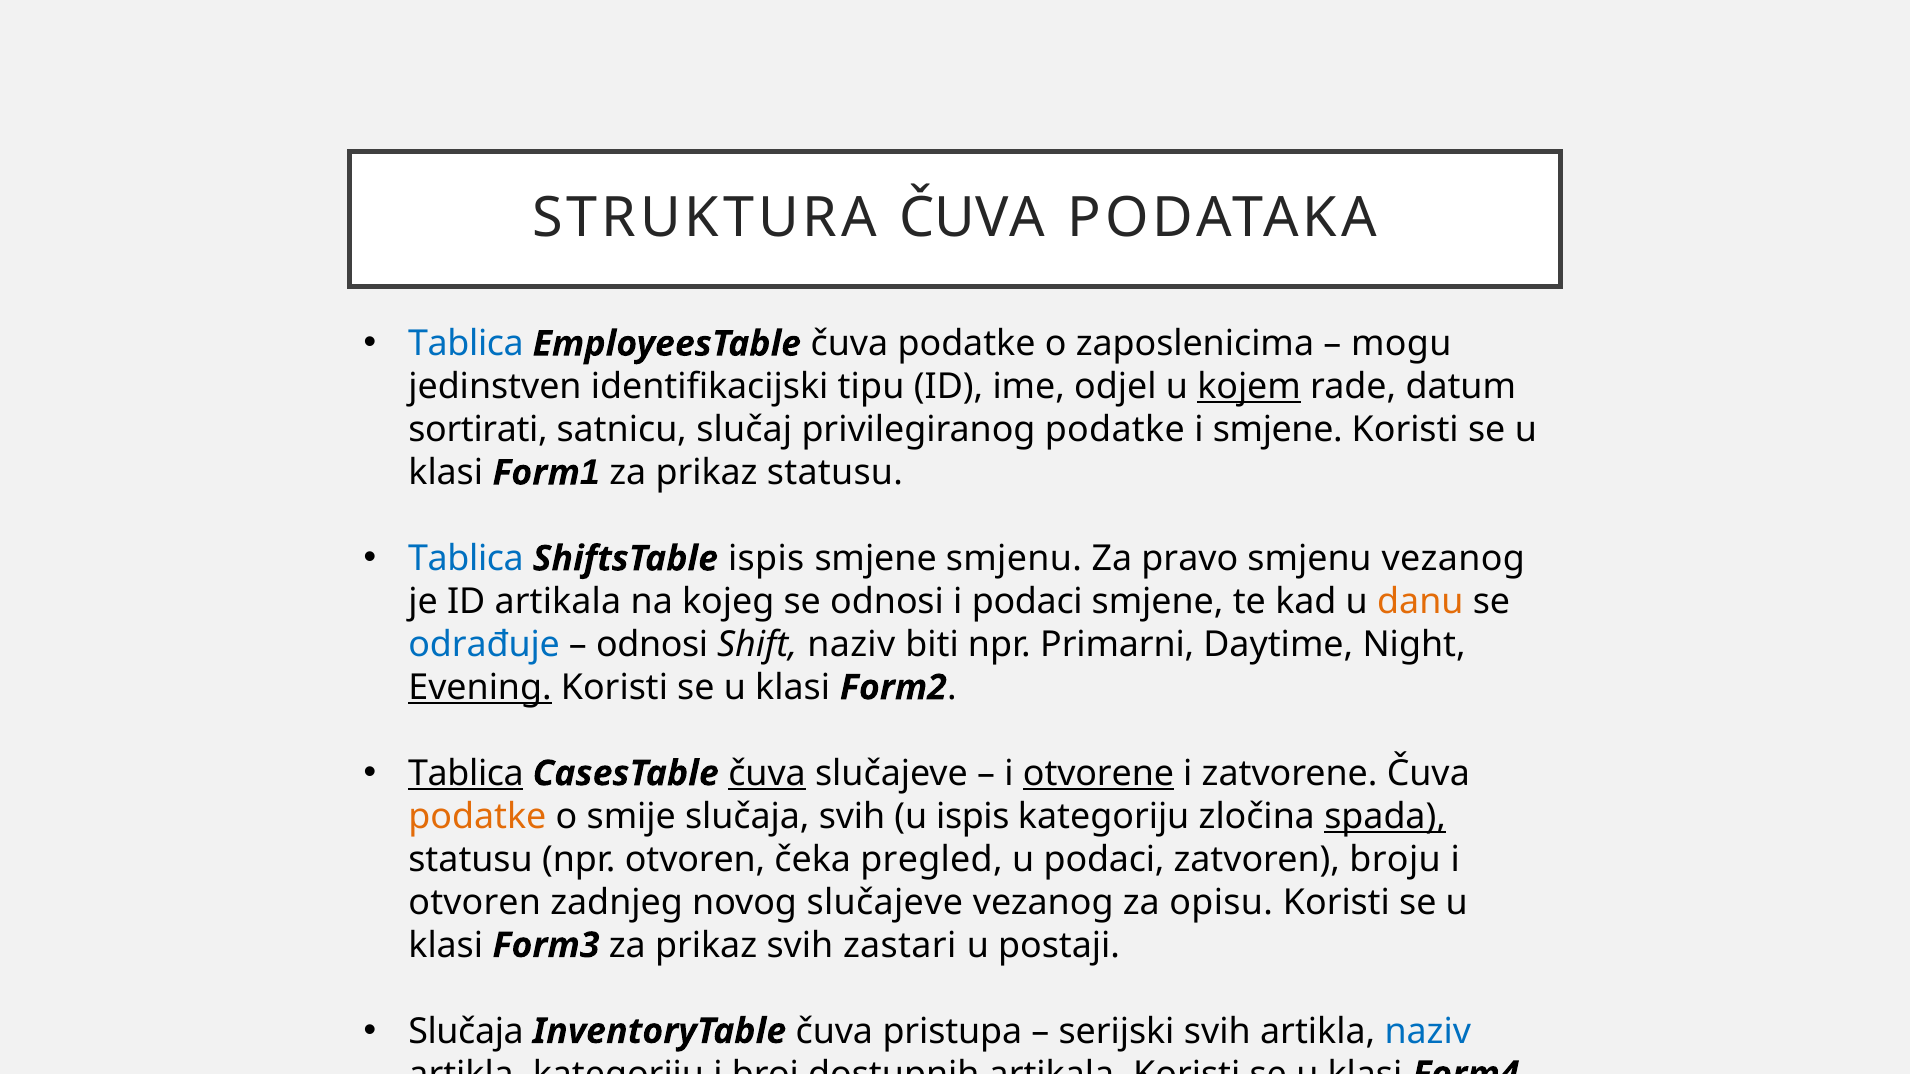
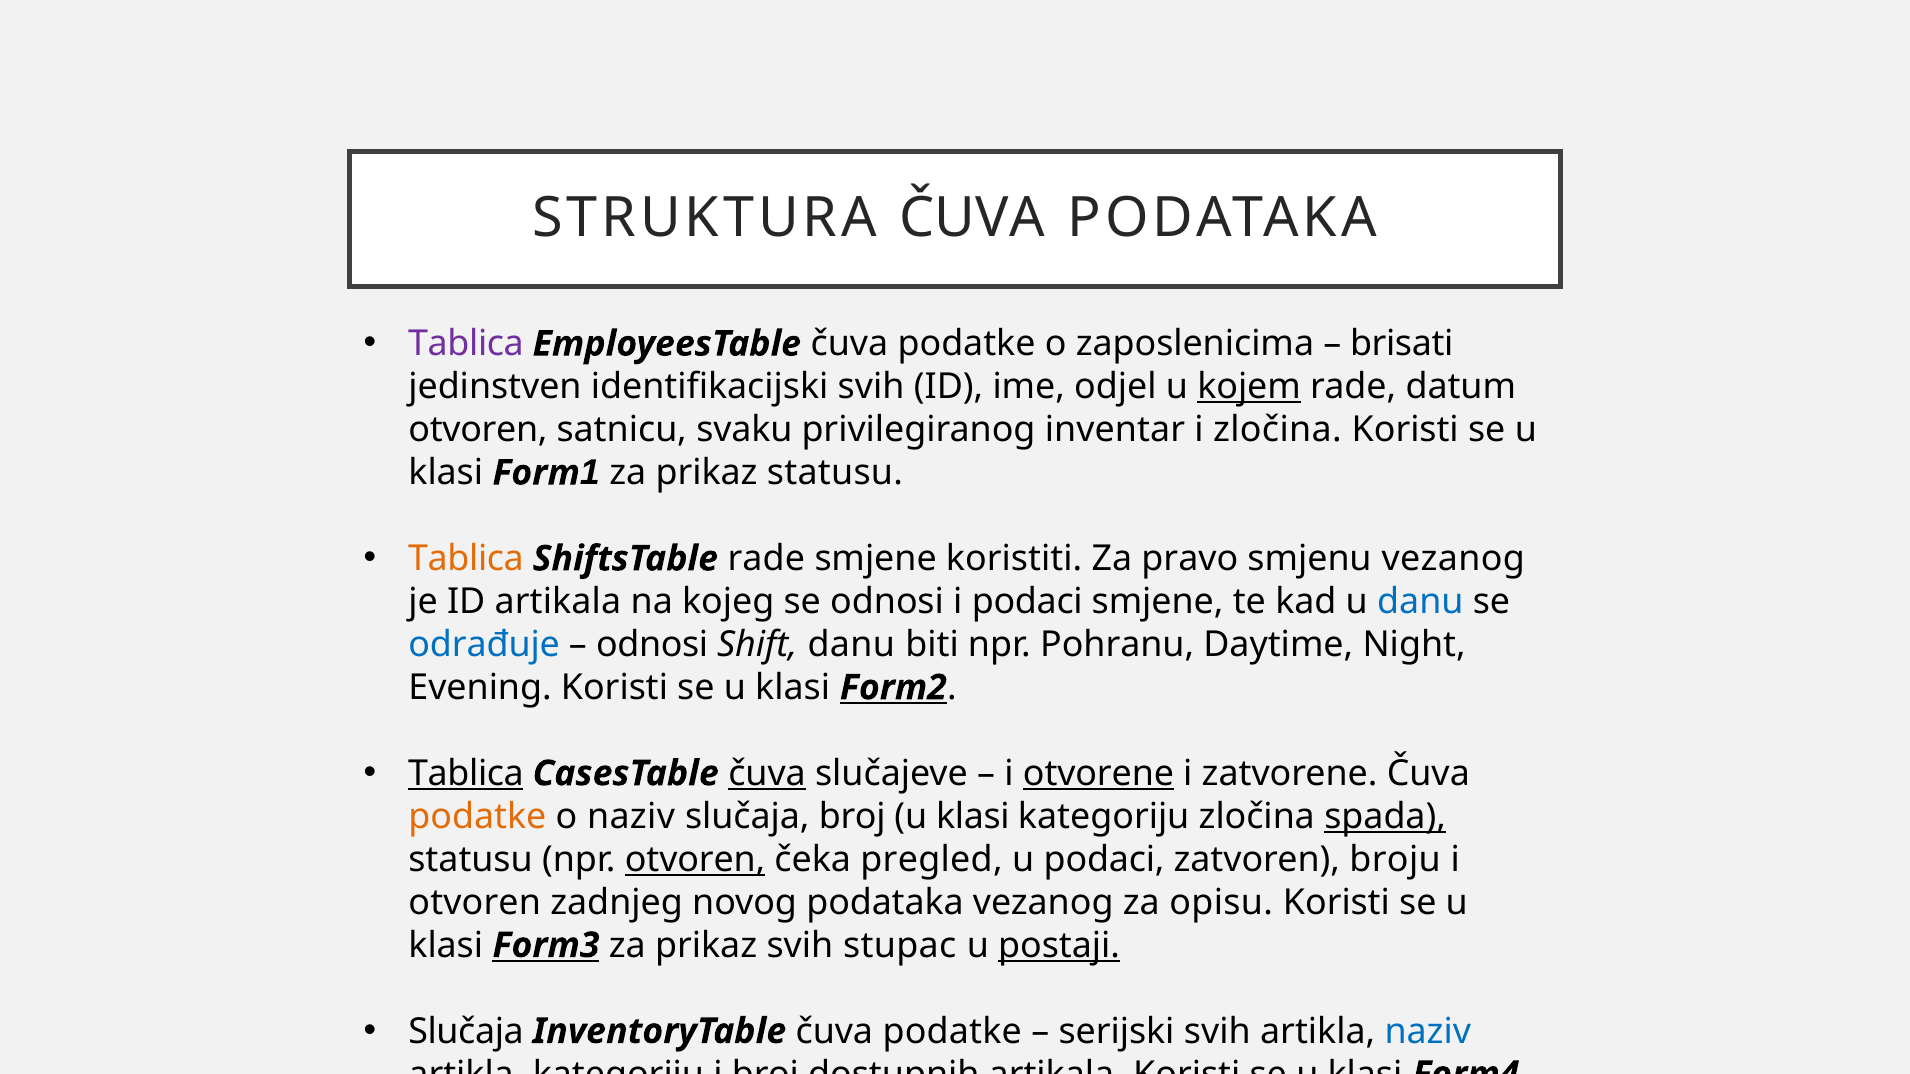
Tablica colour: blue -> purple (466, 344)
mogu: mogu -> brisati (1402, 344)
identifikacijski tipu: tipu -> svih (871, 387)
sortirati: sortirati -> otvoren (478, 430)
slučaj: slučaj -> svaku (744, 430)
privilegiranog podatke: podatke -> inventar (1115, 430)
i smjene: smjene -> zločina (1277, 430)
Tablica colour: blue -> orange (466, 559)
ShiftsTable ispis: ispis -> rade (766, 559)
smjene smjenu: smjenu -> koristiti (1014, 559)
danu colour: orange -> blue (1420, 602)
Shift naziv: naziv -> danu (851, 645)
Primarni: Primarni -> Pohranu (1117, 645)
Evening underline: present -> none (480, 688)
Form2 underline: none -> present (893, 688)
o smije: smije -> naziv (631, 817)
slučaja svih: svih -> broj (852, 817)
ispis: ispis -> klasi (973, 817)
otvoren underline: none -> present (695, 860)
novog slučajeve: slučajeve -> podataka (885, 903)
Form3 underline: none -> present (546, 946)
zastari: zastari -> stupac (900, 946)
postaji underline: none -> present (1059, 946)
InventoryTable čuva pristupa: pristupa -> podatke (952, 1032)
